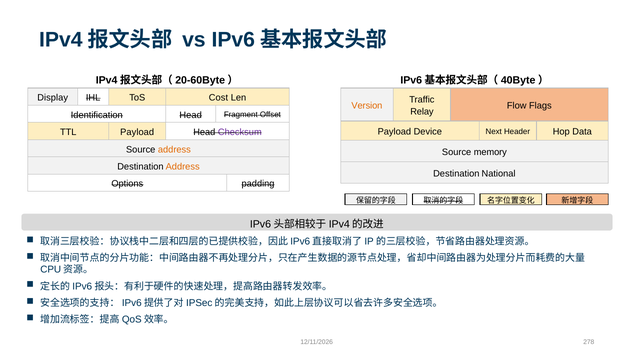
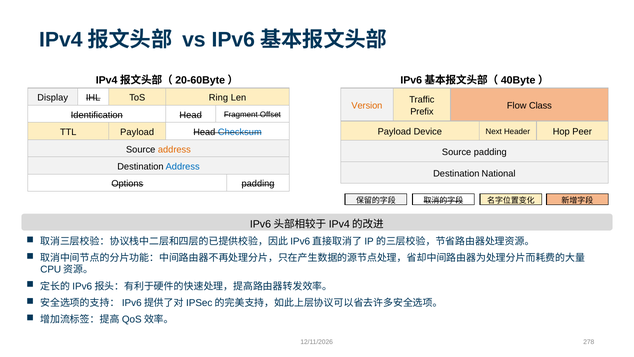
Cost: Cost -> Ring (218, 98)
Flags: Flags -> Class (540, 106)
Relay: Relay -> Prefix (422, 112)
Data: Data -> Peer (582, 132)
Checksum colour: purple -> blue (240, 132)
Source memory: memory -> padding (490, 152)
Address colour: orange -> blue (183, 166)
